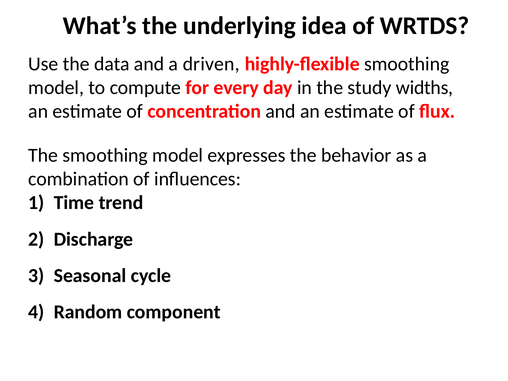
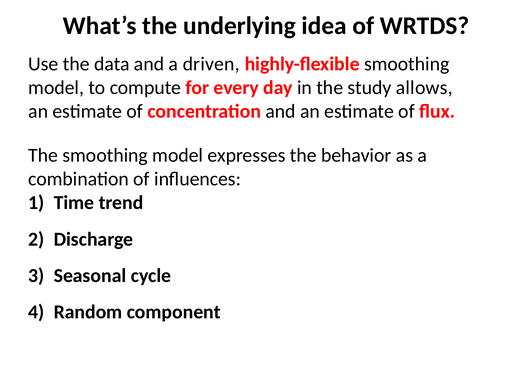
widths: widths -> allows (424, 88)
